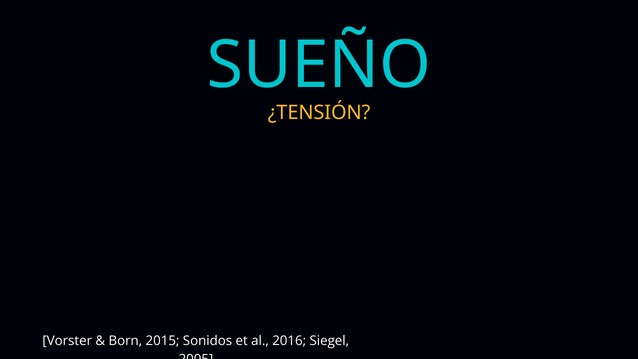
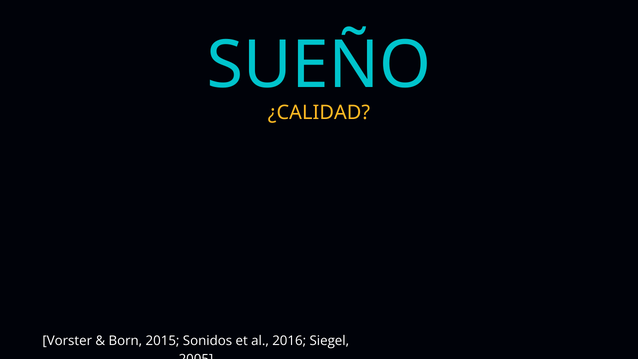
¿TENSIÓN: ¿TENSIÓN -> ¿CALIDAD (319, 112)
